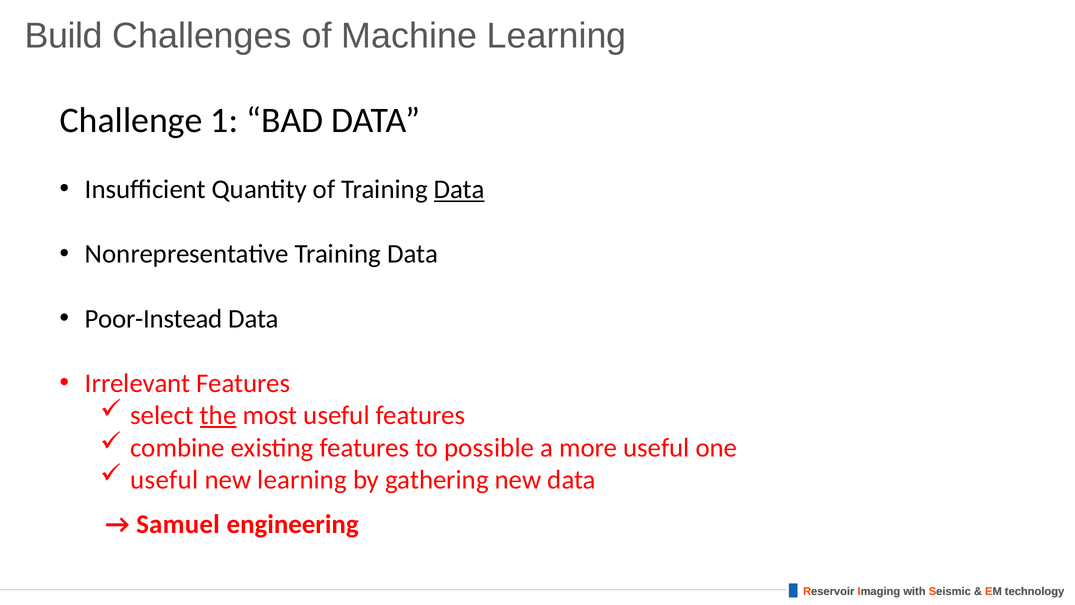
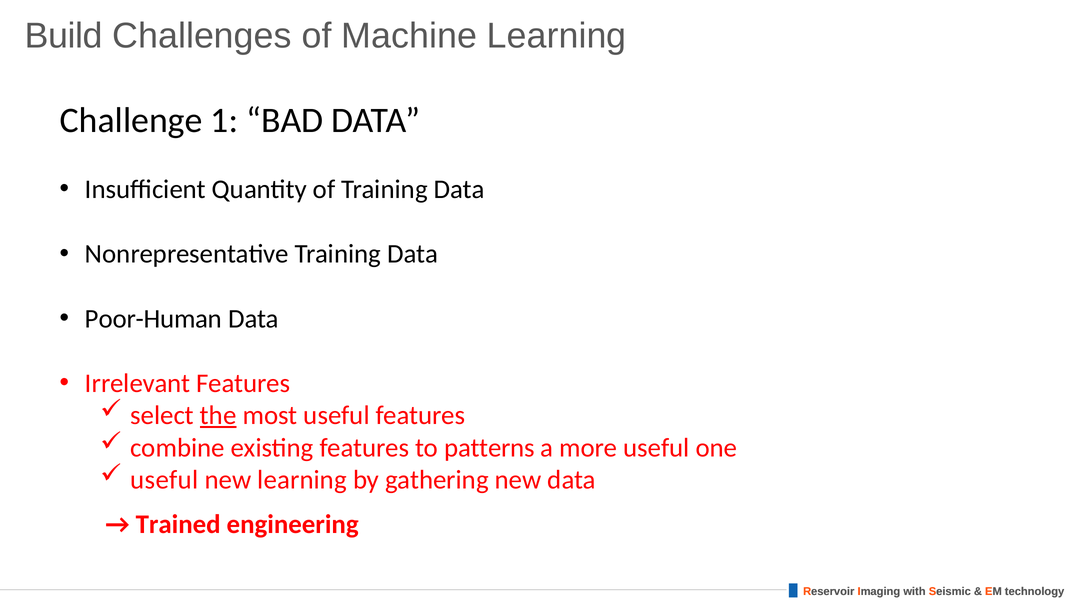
Data underline: present -> none (459, 189)
Poor-Instead: Poor-Instead -> Poor-Human (154, 318)
possible: possible -> patterns (489, 447)
Samuel: Samuel -> Trained (178, 524)
